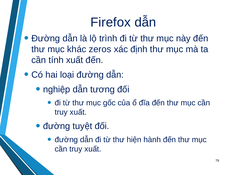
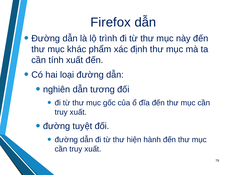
zeros: zeros -> phẩm (100, 49)
nghiệp: nghiệp -> nghiên (57, 89)
